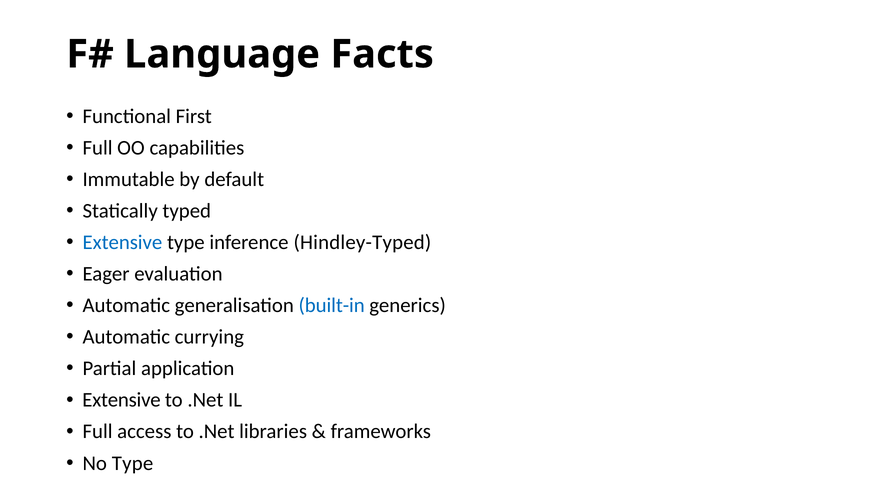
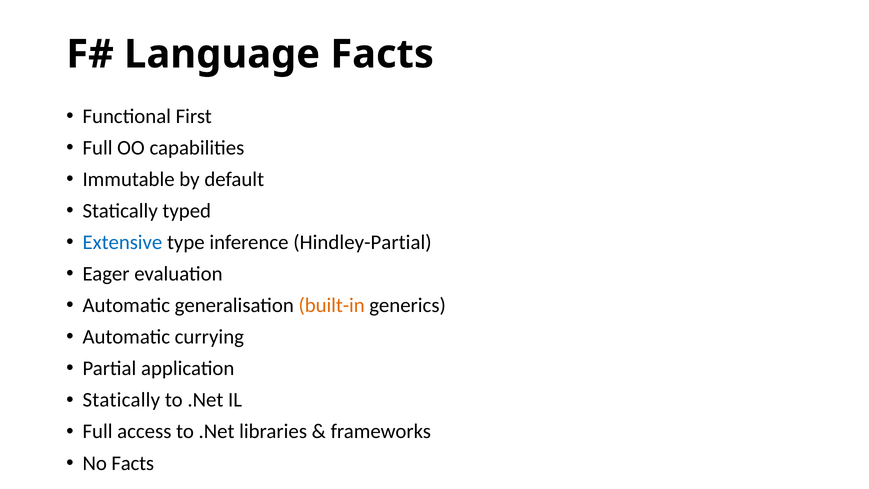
Hindley-Typed: Hindley-Typed -> Hindley-Partial (362, 242)
built-in colour: blue -> orange (332, 305)
Extensive: Extensive -> Statically (121, 400)
No Type: Type -> Facts (133, 463)
